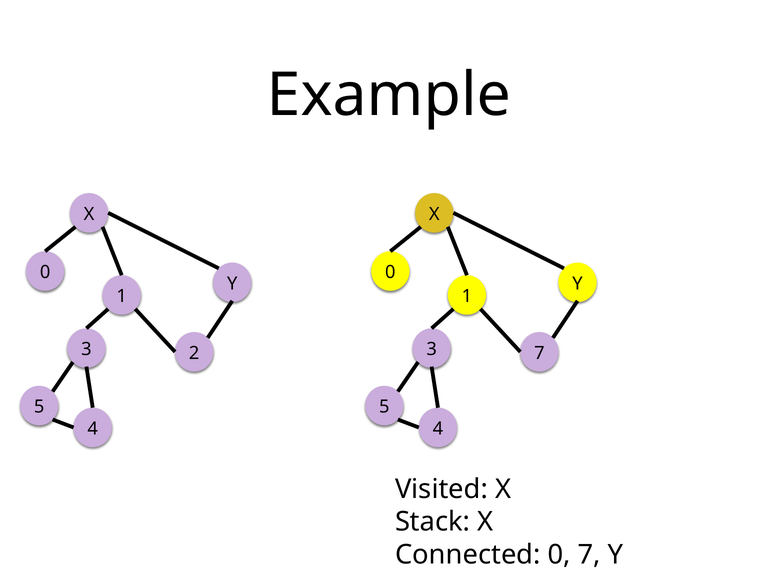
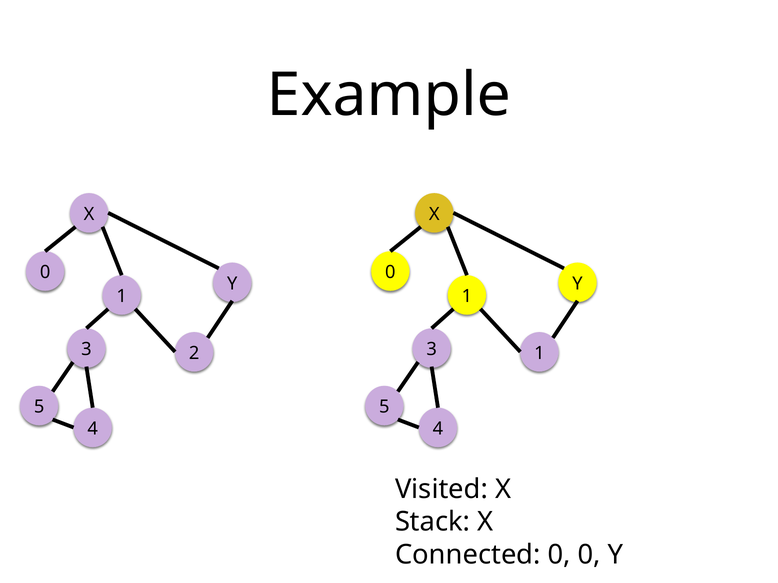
3 7: 7 -> 1 (539, 353)
0 7: 7 -> 0 (589, 555)
